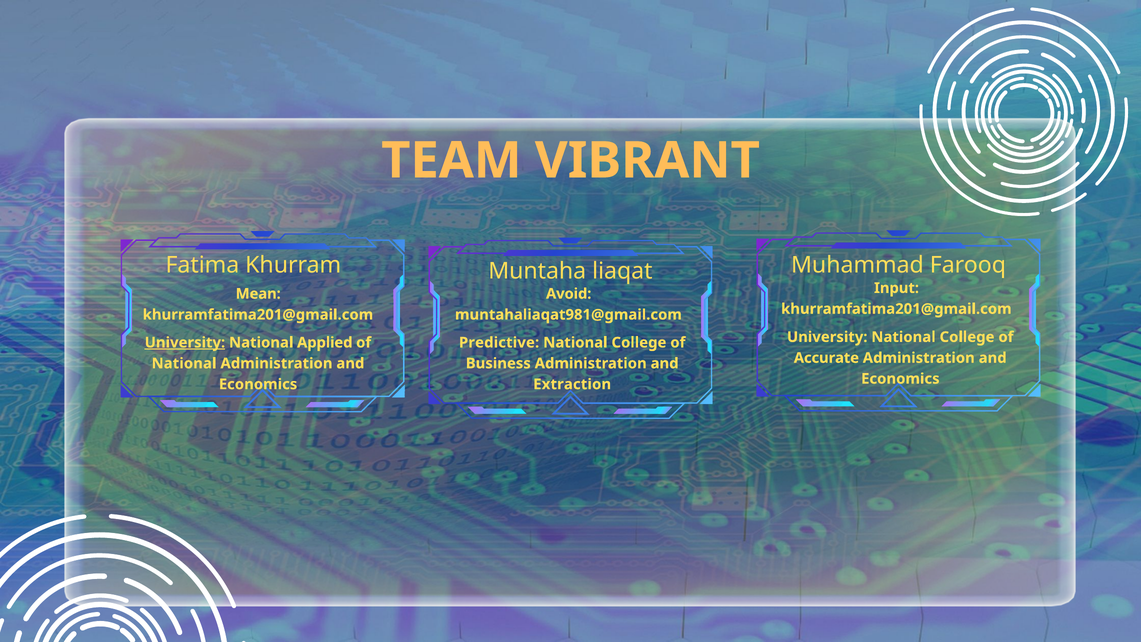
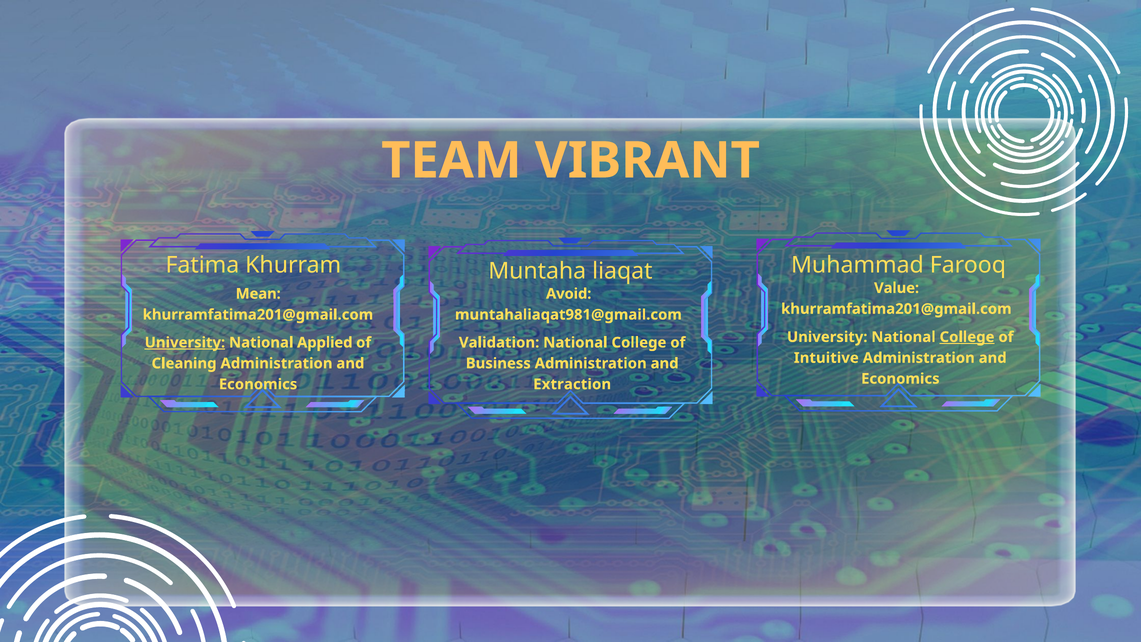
Input: Input -> Value (897, 288)
College underline: none -> present (967, 337)
Predictive: Predictive -> Validation (499, 342)
Accurate: Accurate -> Intuitive (826, 358)
National: National -> Cleaning (184, 363)
